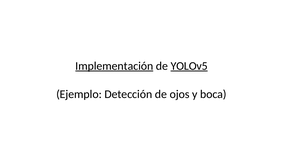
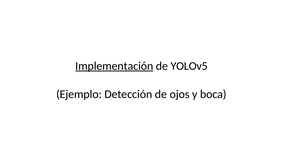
YOLOv5 underline: present -> none (189, 66)
